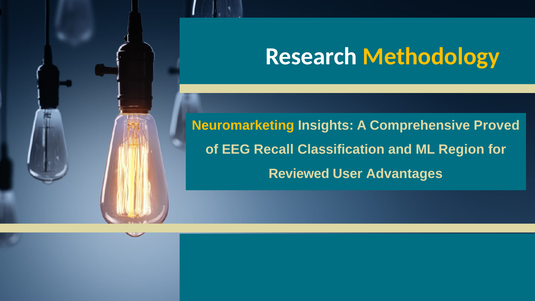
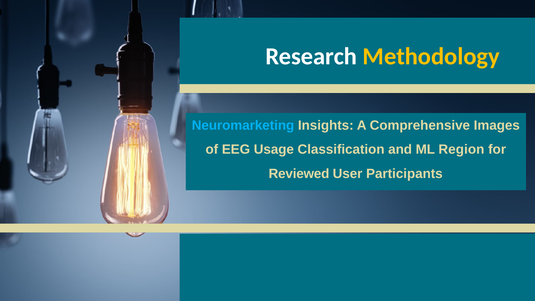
Neuromarketing colour: yellow -> light blue (243, 125)
Proved: Proved -> Images (497, 125)
Recall: Recall -> Usage (274, 150)
Advantages: Advantages -> Participants (404, 174)
